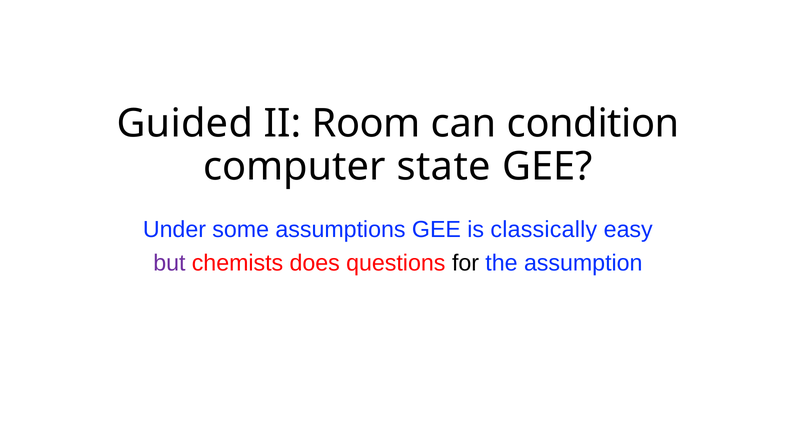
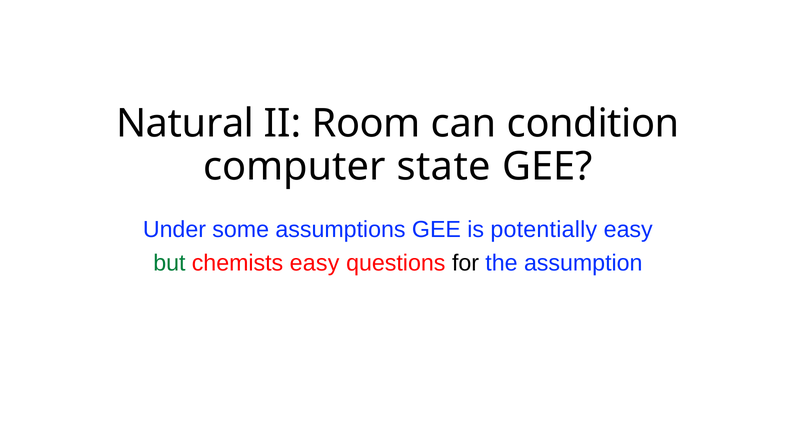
Guided: Guided -> Natural (185, 123)
classically: classically -> potentially (544, 229)
but colour: purple -> green (169, 263)
chemists does: does -> easy (315, 263)
